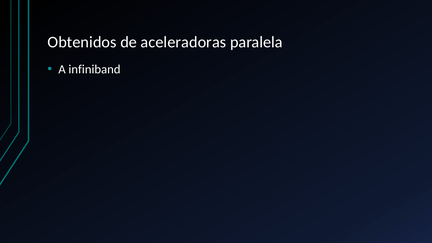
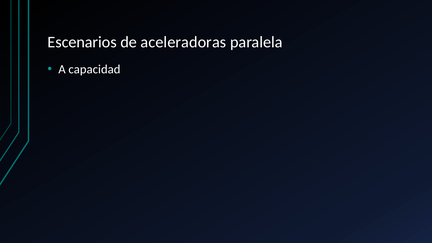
Obtenidos: Obtenidos -> Escenarios (82, 42)
infiniband: infiniband -> capacidad (94, 69)
